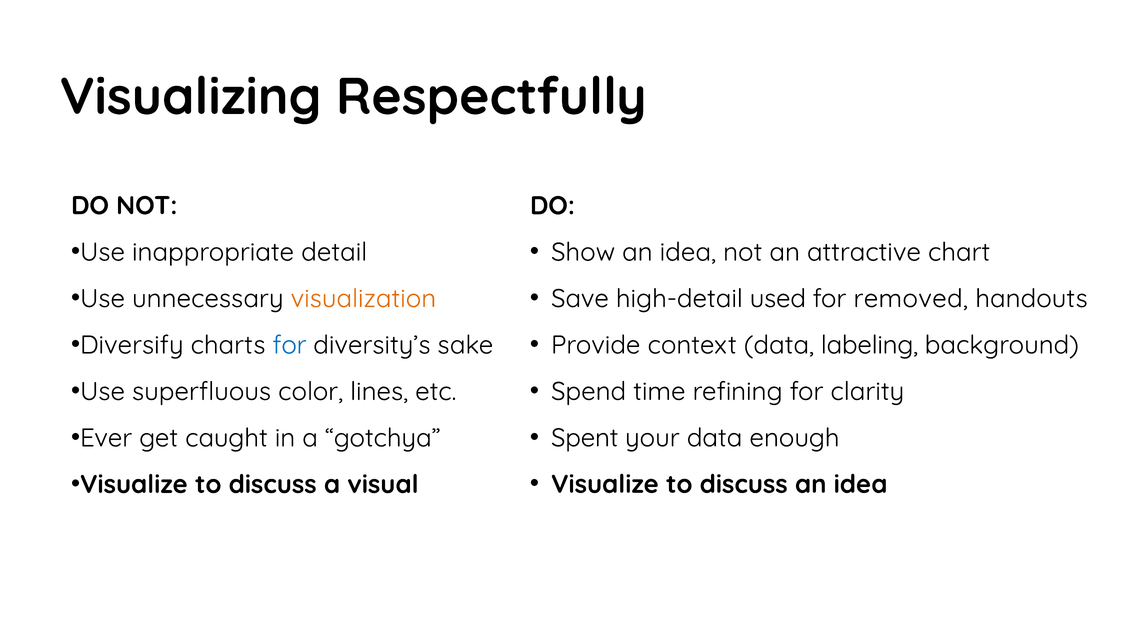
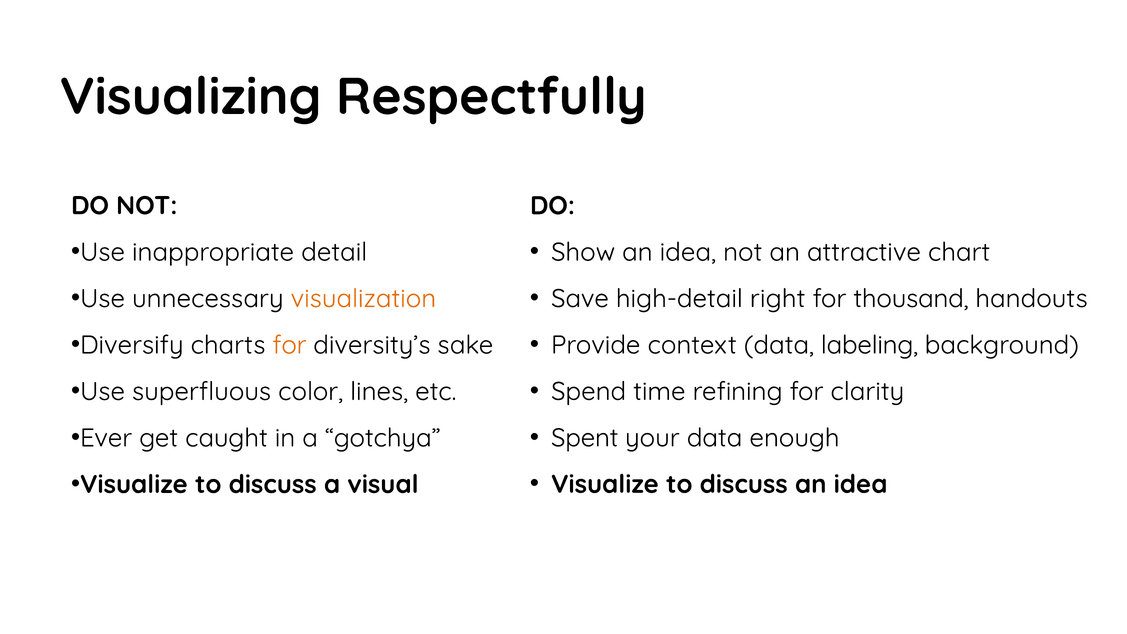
used: used -> right (778, 299)
removed: removed -> thousand (911, 299)
for colour: blue -> orange (289, 345)
